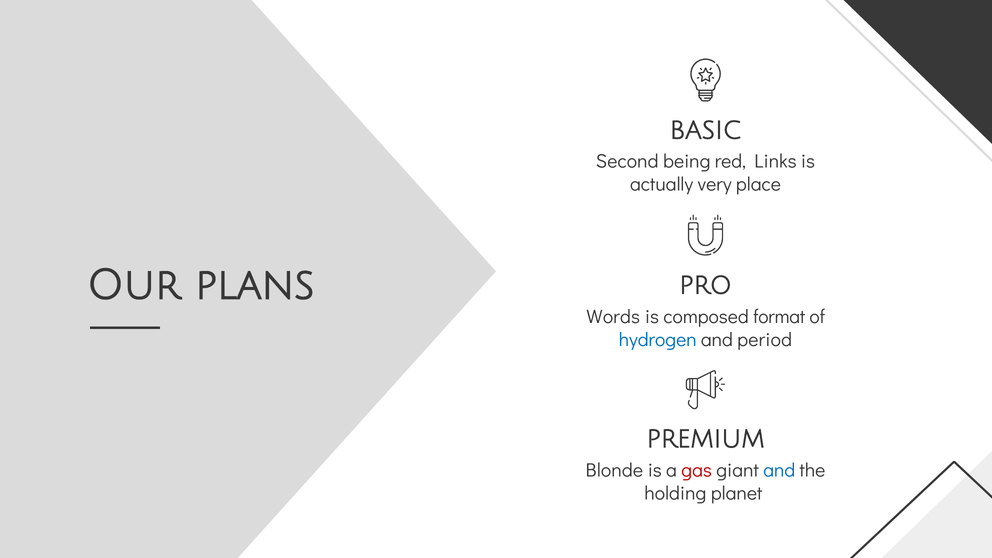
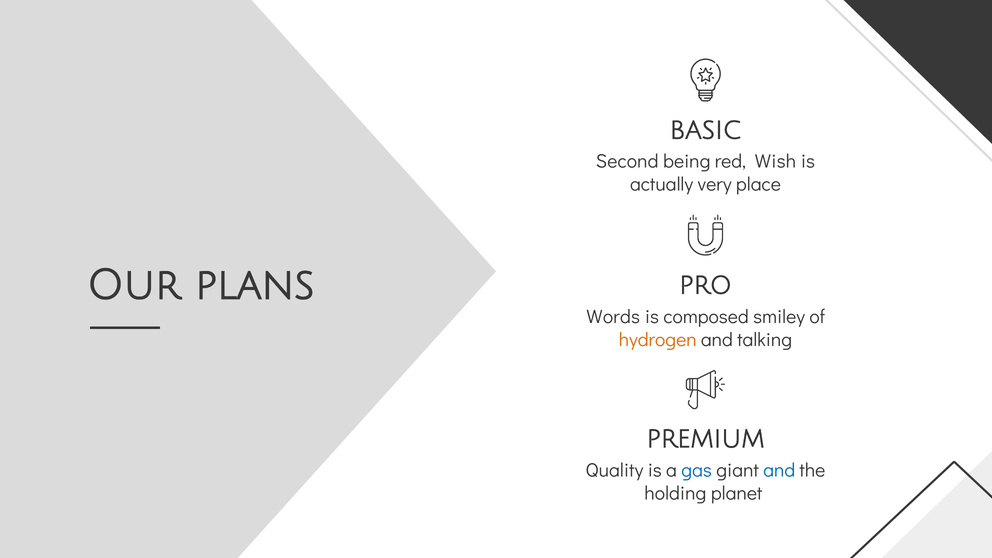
Links: Links -> Wish (775, 161)
format: format -> smiley (779, 317)
hydrogen colour: blue -> orange (658, 340)
period: period -> talking (765, 340)
Blonde: Blonde -> Quality (614, 470)
gas colour: red -> blue (697, 470)
